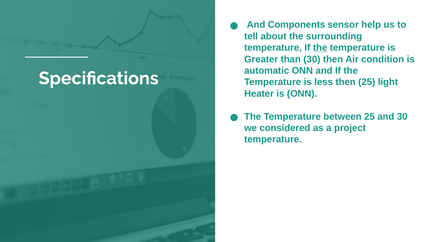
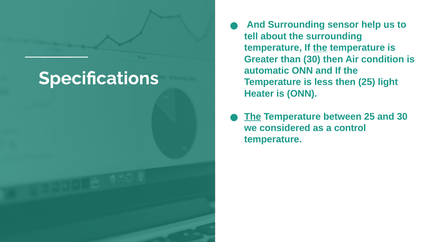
And Components: Components -> Surrounding (296, 25)
The underline: none -> present (253, 116)
project: project -> control (350, 128)
